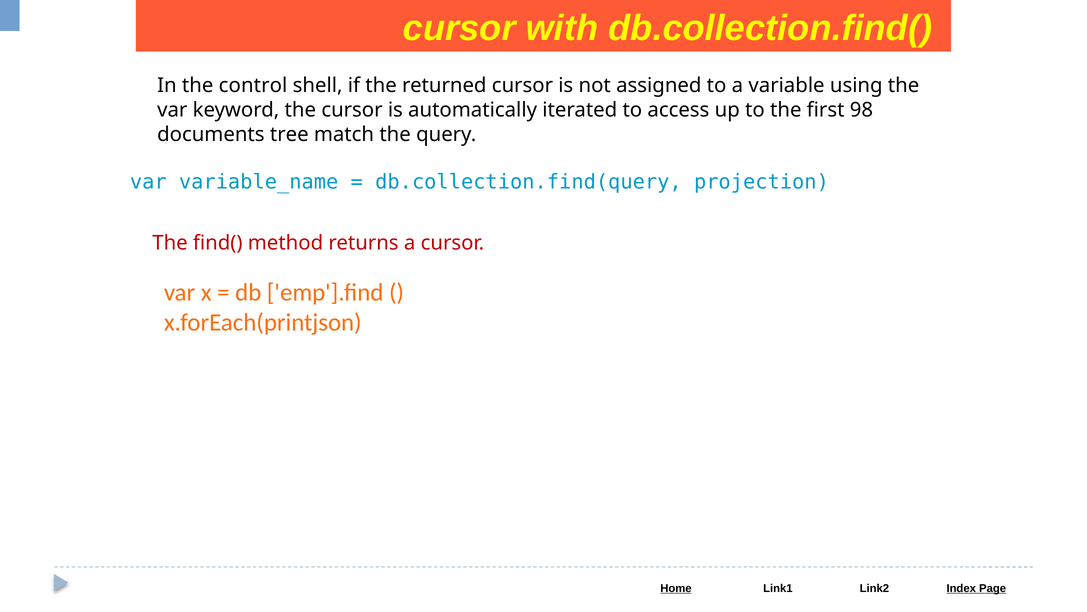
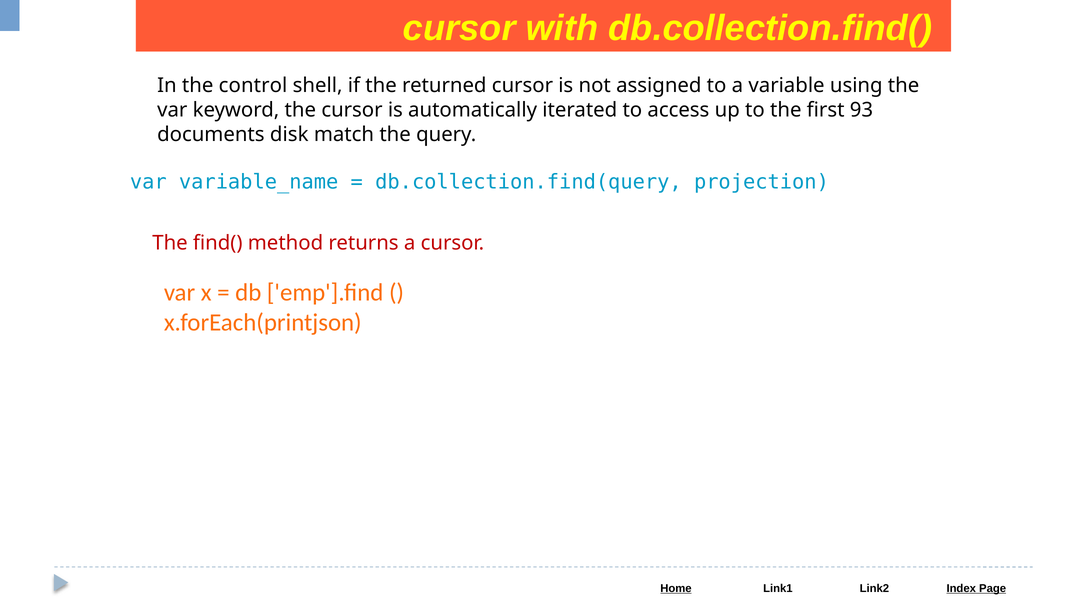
98: 98 -> 93 (861, 110)
tree: tree -> disk (289, 134)
